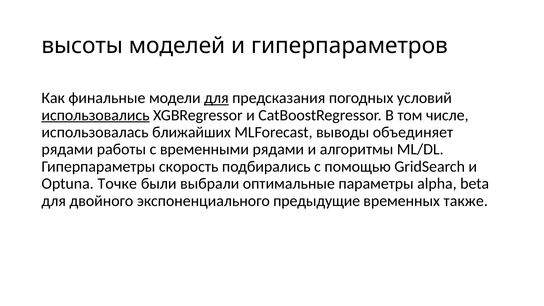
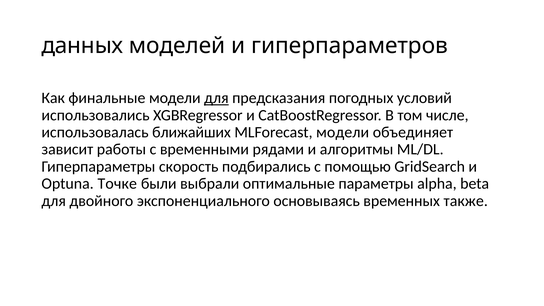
высоты: высоты -> данных (82, 46)
использовались underline: present -> none (96, 115)
MLForecast выводы: выводы -> модели (343, 132)
рядами: рядами -> зависит (67, 149)
предыдущие: предыдущие -> основываясь (317, 201)
